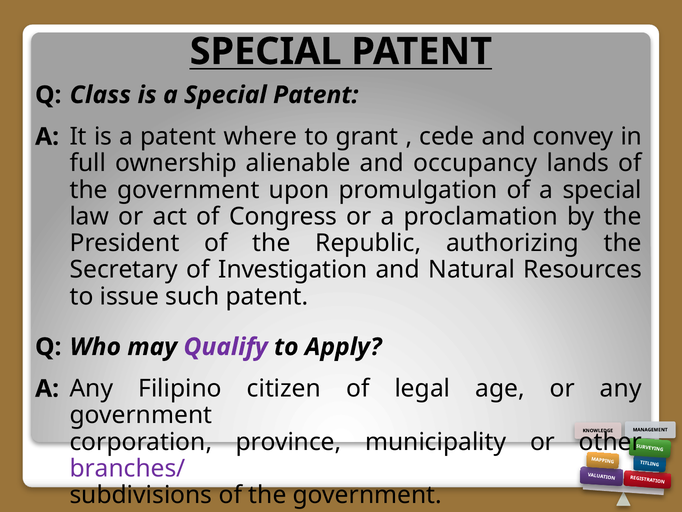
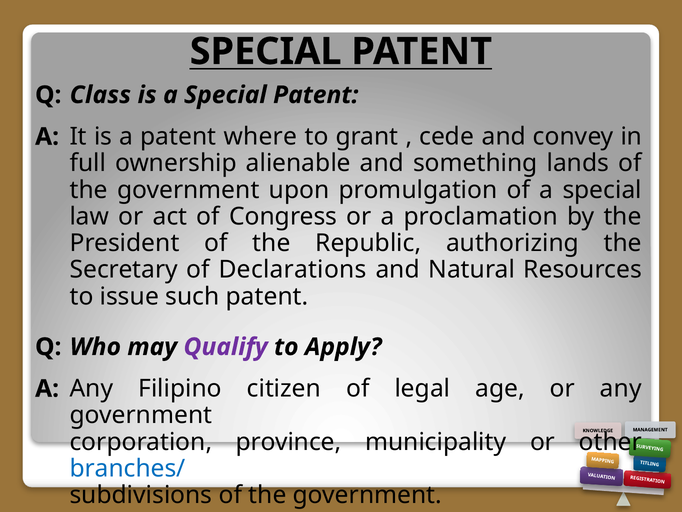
occupancy: occupancy -> something (475, 163)
Investigation: Investigation -> Declarations (293, 270)
branches/ colour: purple -> blue (128, 468)
